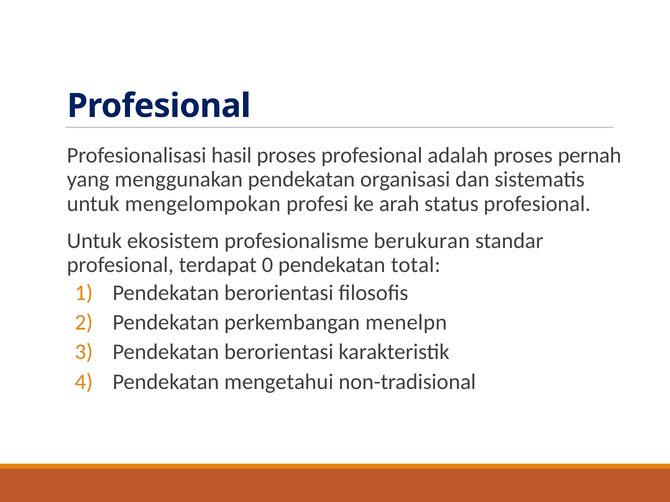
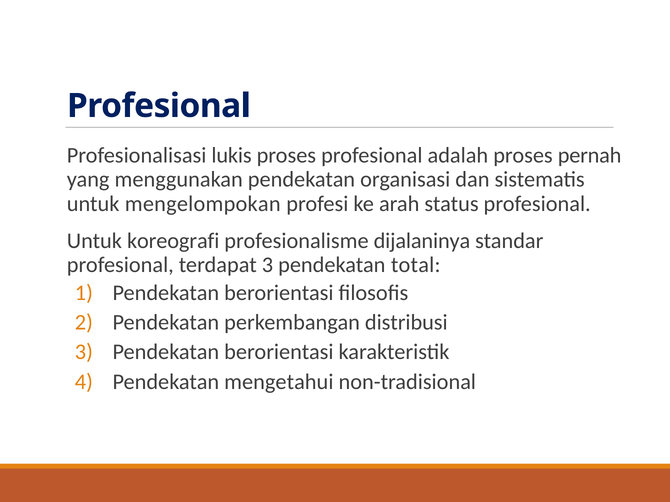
hasil: hasil -> lukis (232, 156)
ekosistem: ekosistem -> koreografi (173, 241)
berukuran: berukuran -> dijalaninya (422, 241)
terdapat 0: 0 -> 3 (267, 265)
menelpn: menelpn -> distribusi (406, 323)
